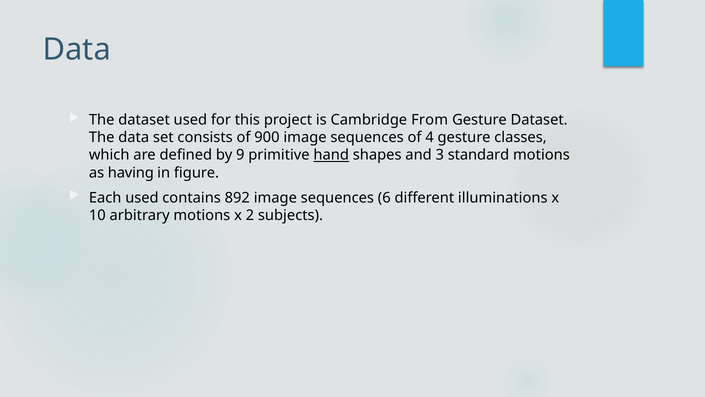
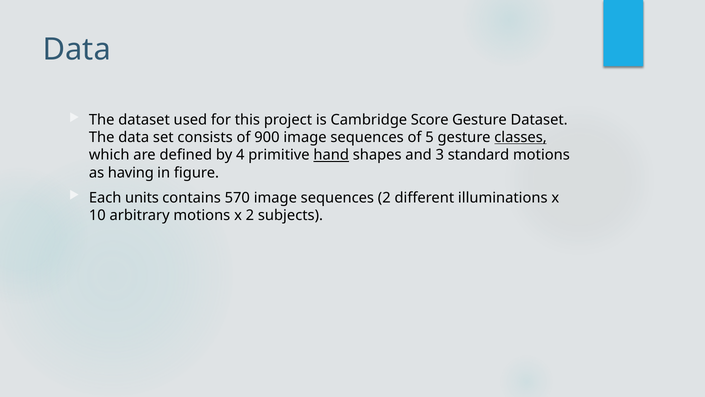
From: From -> Score (430, 120)
4: 4 -> 5 (430, 137)
classes underline: none -> present (521, 137)
9: 9 -> 4 (240, 155)
Each used: used -> units (142, 198)
892: 892 -> 570 (237, 198)
sequences 6: 6 -> 2 (384, 198)
